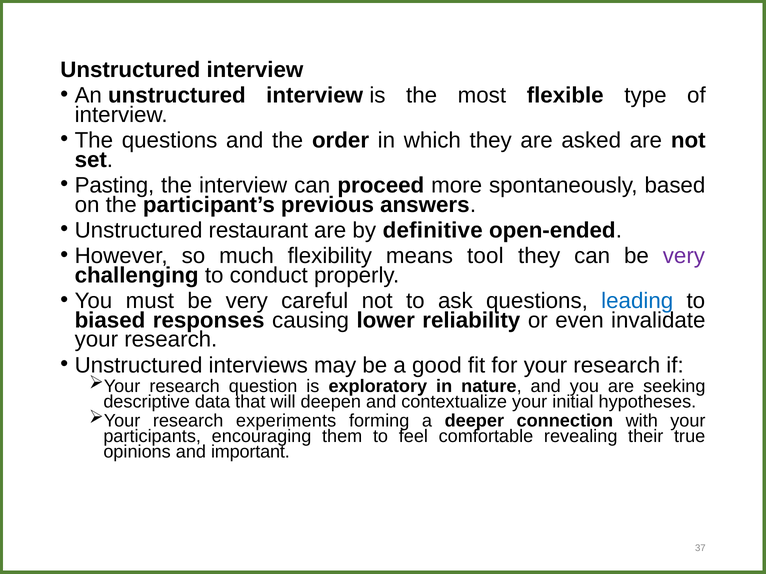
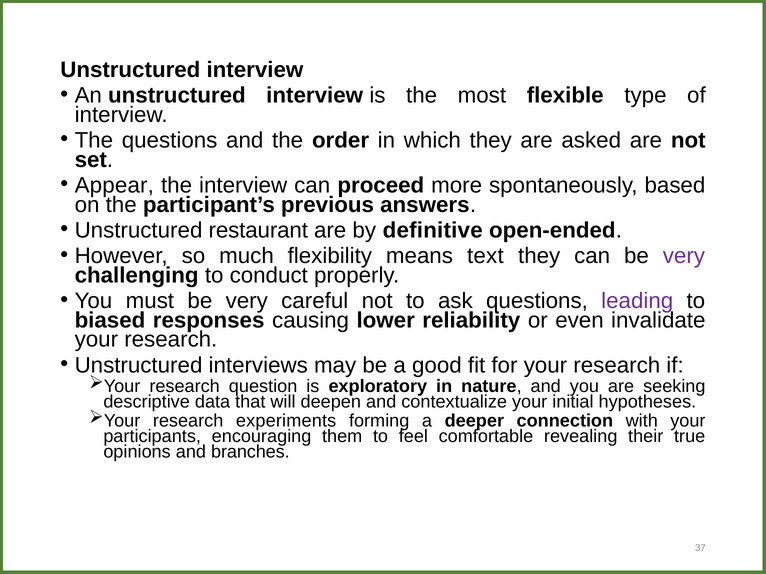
Pasting: Pasting -> Appear (114, 186)
tool: tool -> text (485, 256)
leading colour: blue -> purple (637, 301)
important: important -> branches (250, 452)
